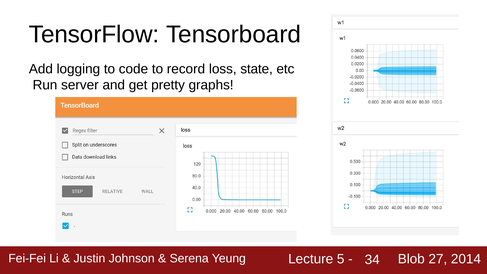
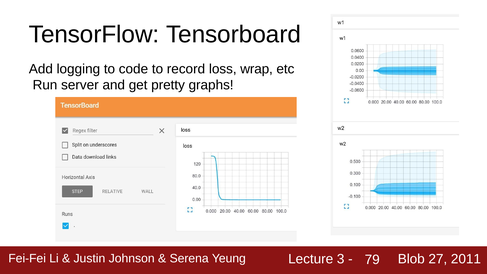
state: state -> wrap (257, 69)
5: 5 -> 3 (341, 259)
2014: 2014 -> 2011 (466, 259)
34: 34 -> 79 (372, 259)
